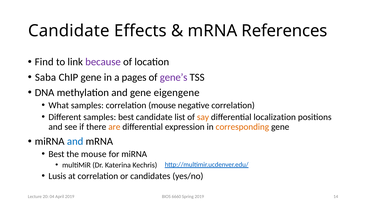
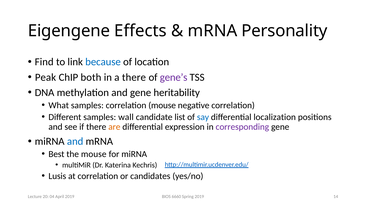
Candidate: Candidate -> Eigengene (69, 31)
References: References -> Personality (284, 31)
because colour: purple -> blue (103, 62)
Saba: Saba -> Peak (45, 77)
ChIP gene: gene -> both (91, 77)
a pages: pages -> there (134, 77)
eigengene: eigengene -> heritability (177, 93)
samples best: best -> wall (126, 117)
say colour: orange -> blue (203, 117)
corresponding colour: orange -> purple (242, 127)
